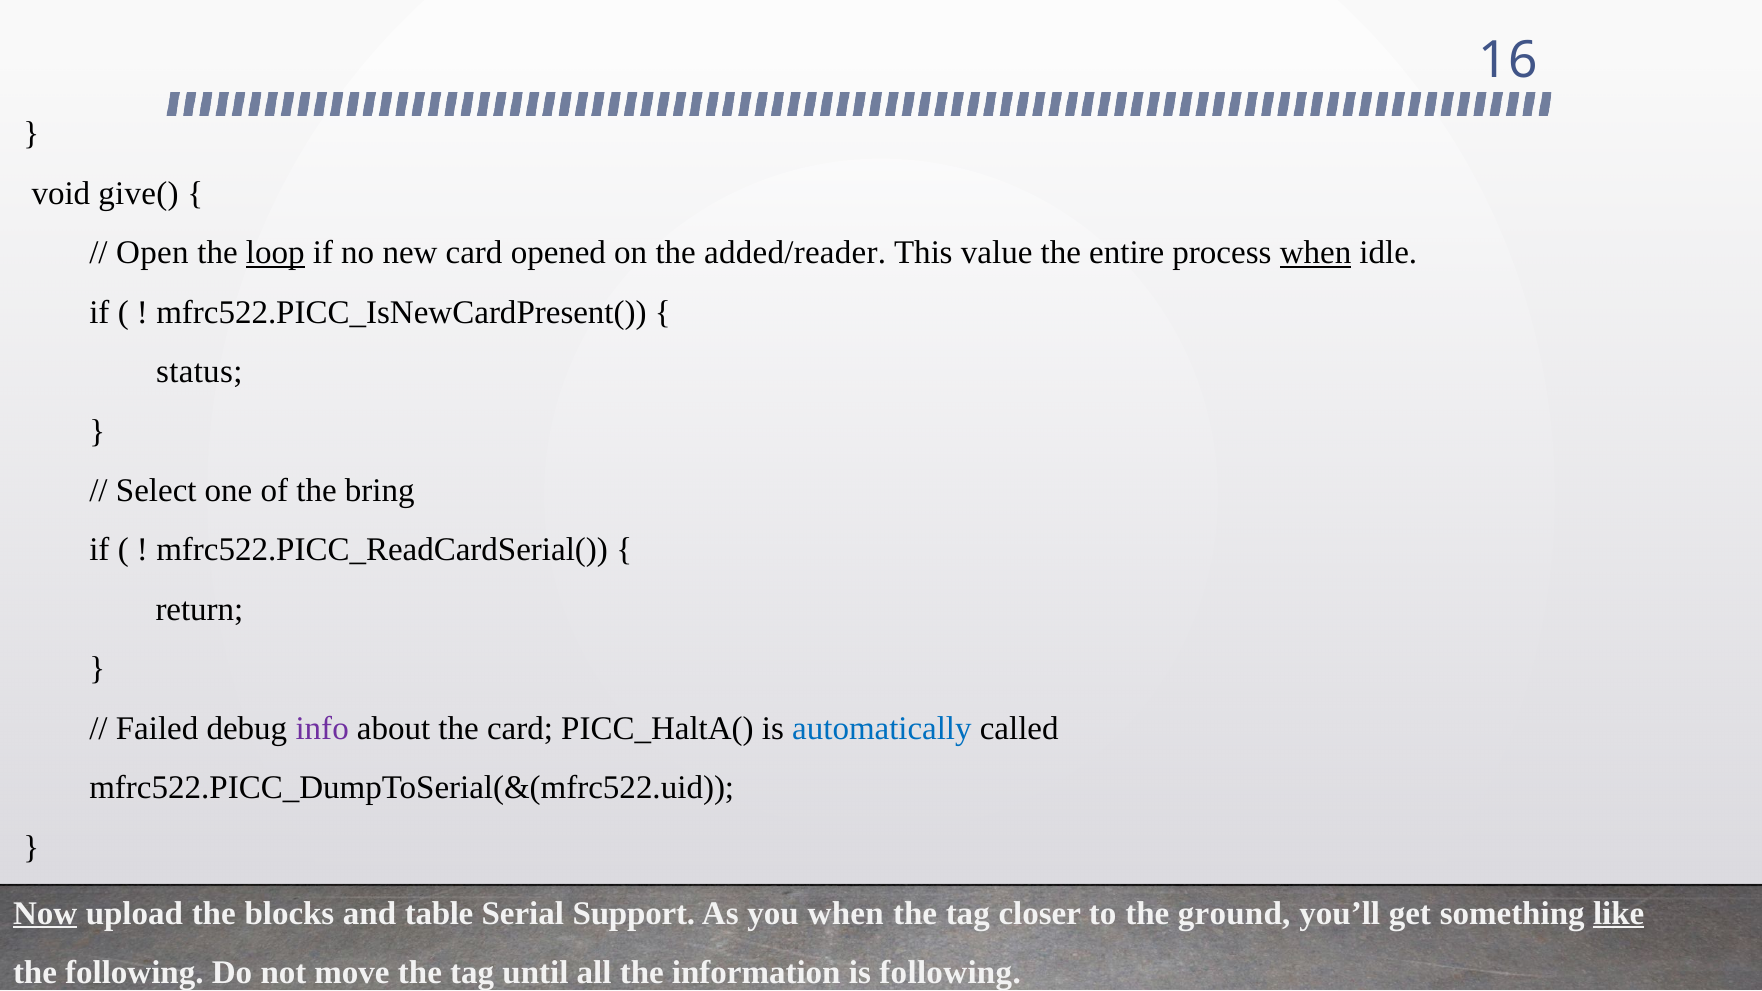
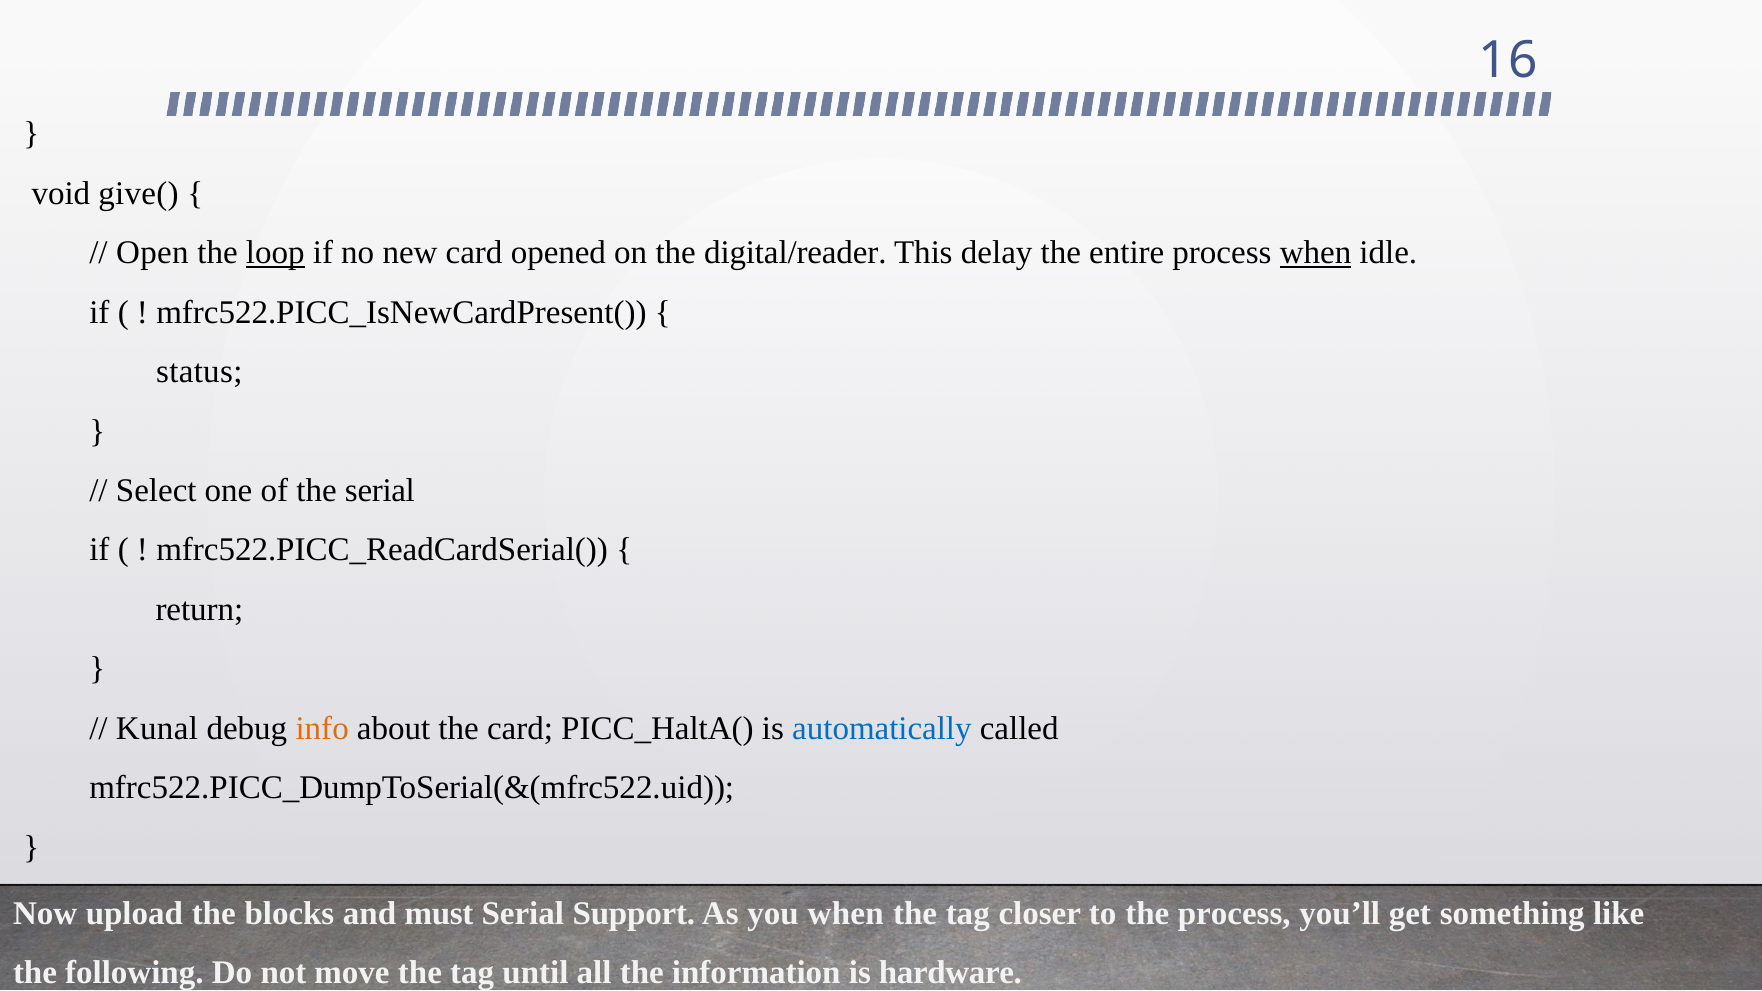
added/reader: added/reader -> digital/reader (795, 253)
value: value -> delay (997, 253)
the bring: bring -> serial (380, 491)
Failed: Failed -> Kunal (157, 729)
info colour: purple -> orange (322, 729)
Now underline: present -> none (45, 913)
table: table -> must (439, 913)
the ground: ground -> process (1234, 913)
like underline: present -> none (1619, 913)
is following: following -> hardware (950, 973)
